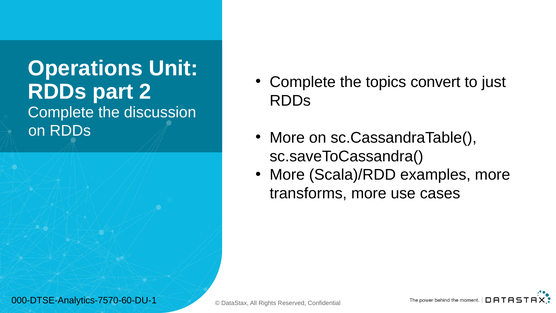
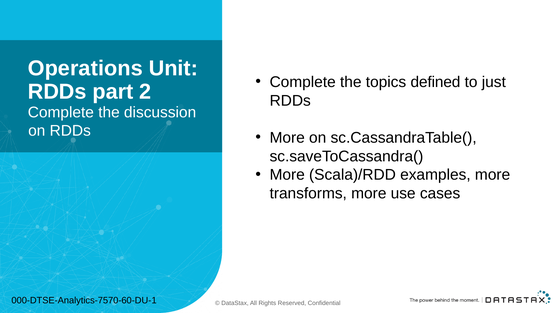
convert: convert -> defined (435, 82)
